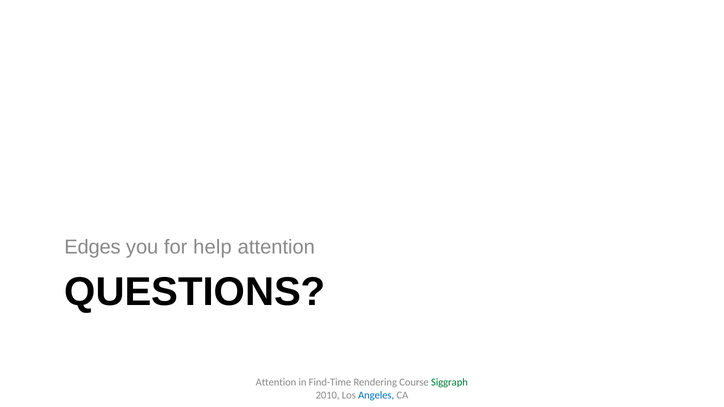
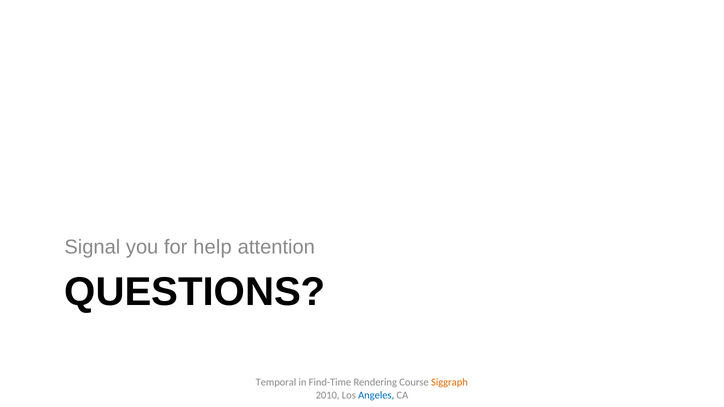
Edges: Edges -> Signal (92, 247)
Attention: Attention -> Temporal (276, 383)
Siggraph colour: green -> orange (449, 383)
